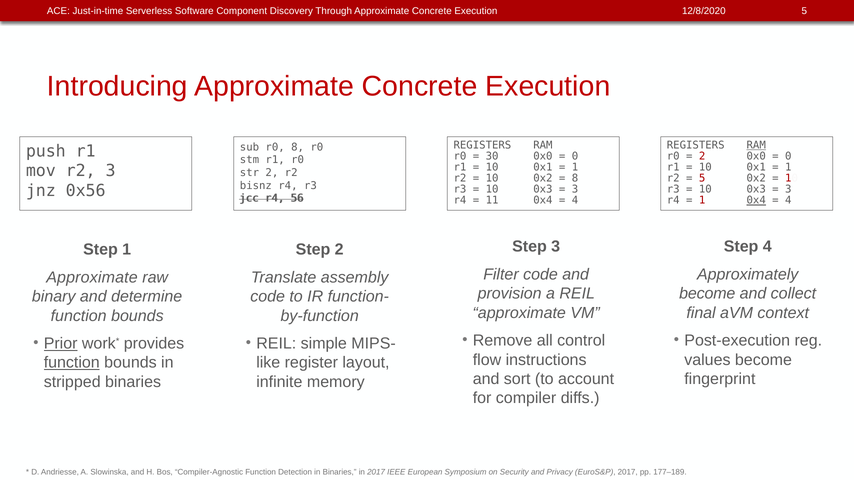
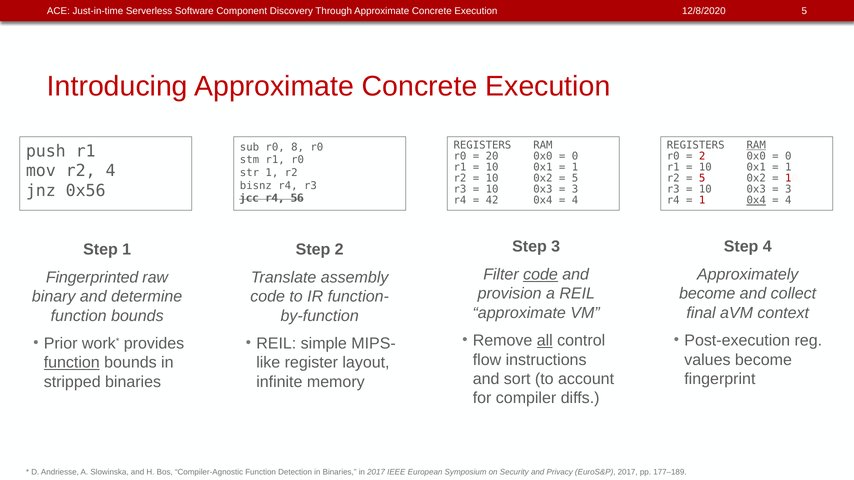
30: 30 -> 20 (492, 156)
r2 3: 3 -> 4 (111, 171)
str 2: 2 -> 1 (272, 173)
8: 8 -> 5 (575, 178)
11: 11 -> 42 (492, 201)
code underline: none -> present (541, 275)
Approximate: Approximate -> Fingerprinted (92, 278)
all underline: none -> present (545, 341)
Prior underline: present -> none (61, 344)
